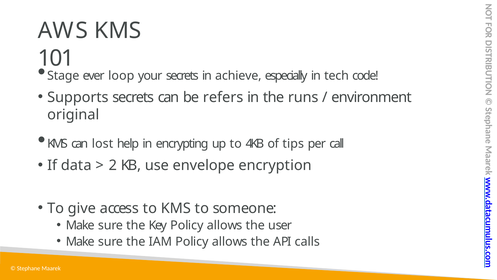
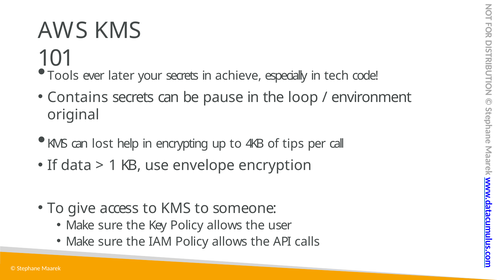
Stage: Stage -> Tools (63, 75)
loop: loop -> later (121, 75)
Supports: Supports -> Contains (78, 97)
refers: refers -> pause (223, 97)
runs: runs -> loop (303, 97)
2: 2 -> 1 (113, 165)
